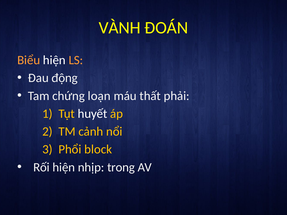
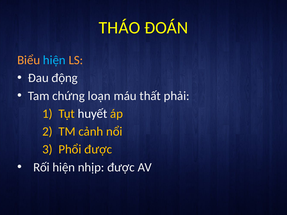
VÀNH: VÀNH -> THÁO (119, 28)
hiện colour: white -> light blue (54, 60)
Phổi block: block -> được (98, 150)
nhịp trong: trong -> được (121, 167)
